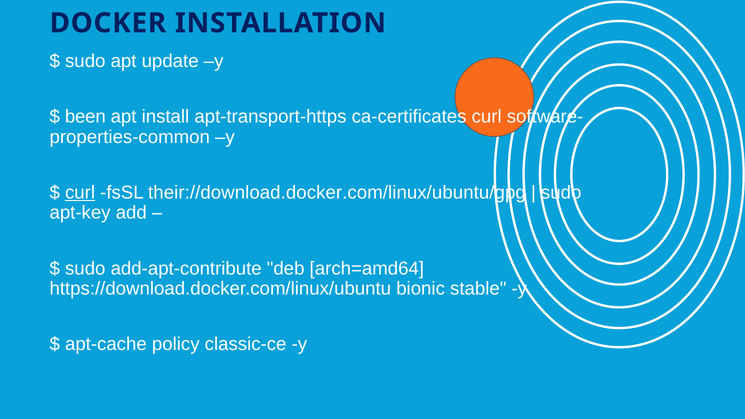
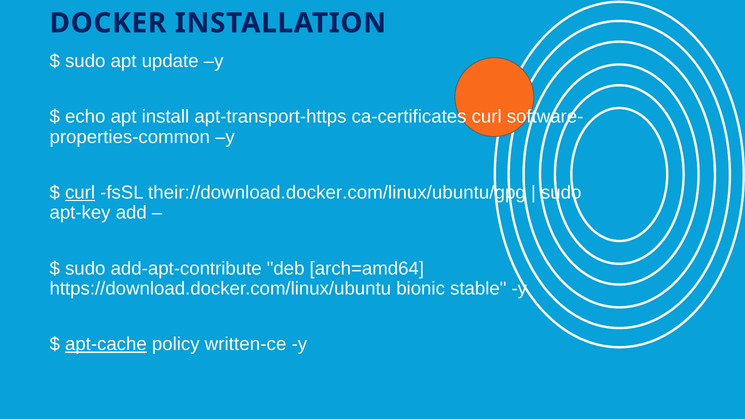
been: been -> echo (85, 117)
apt-cache underline: none -> present (106, 344)
classic-ce: classic-ce -> written-ce (246, 344)
